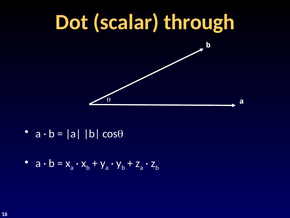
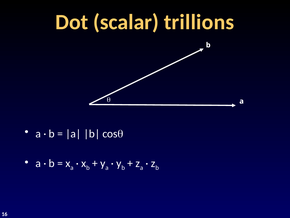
through: through -> trillions (199, 22)
